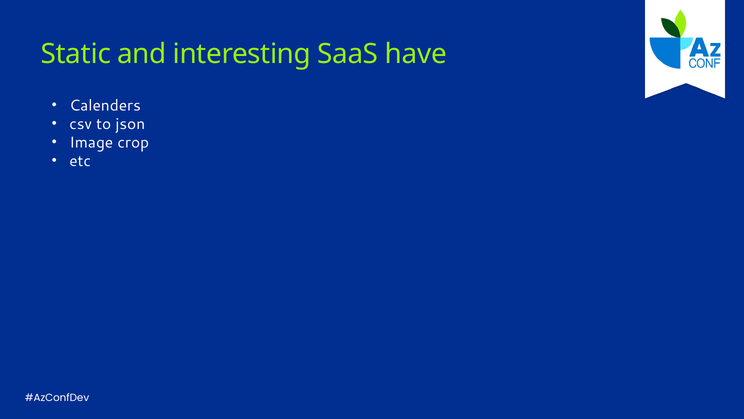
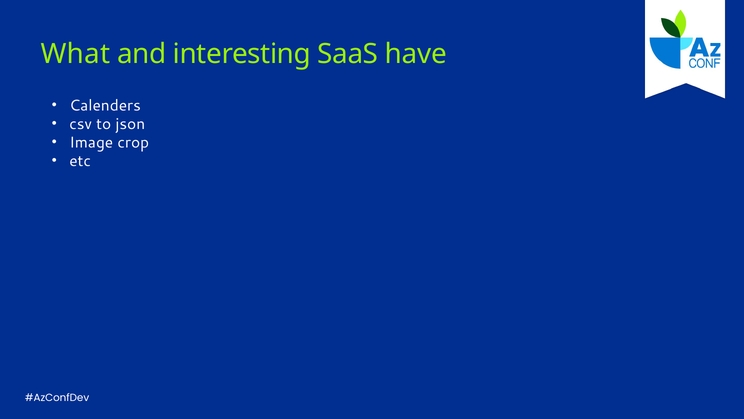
Static: Static -> What (76, 54)
